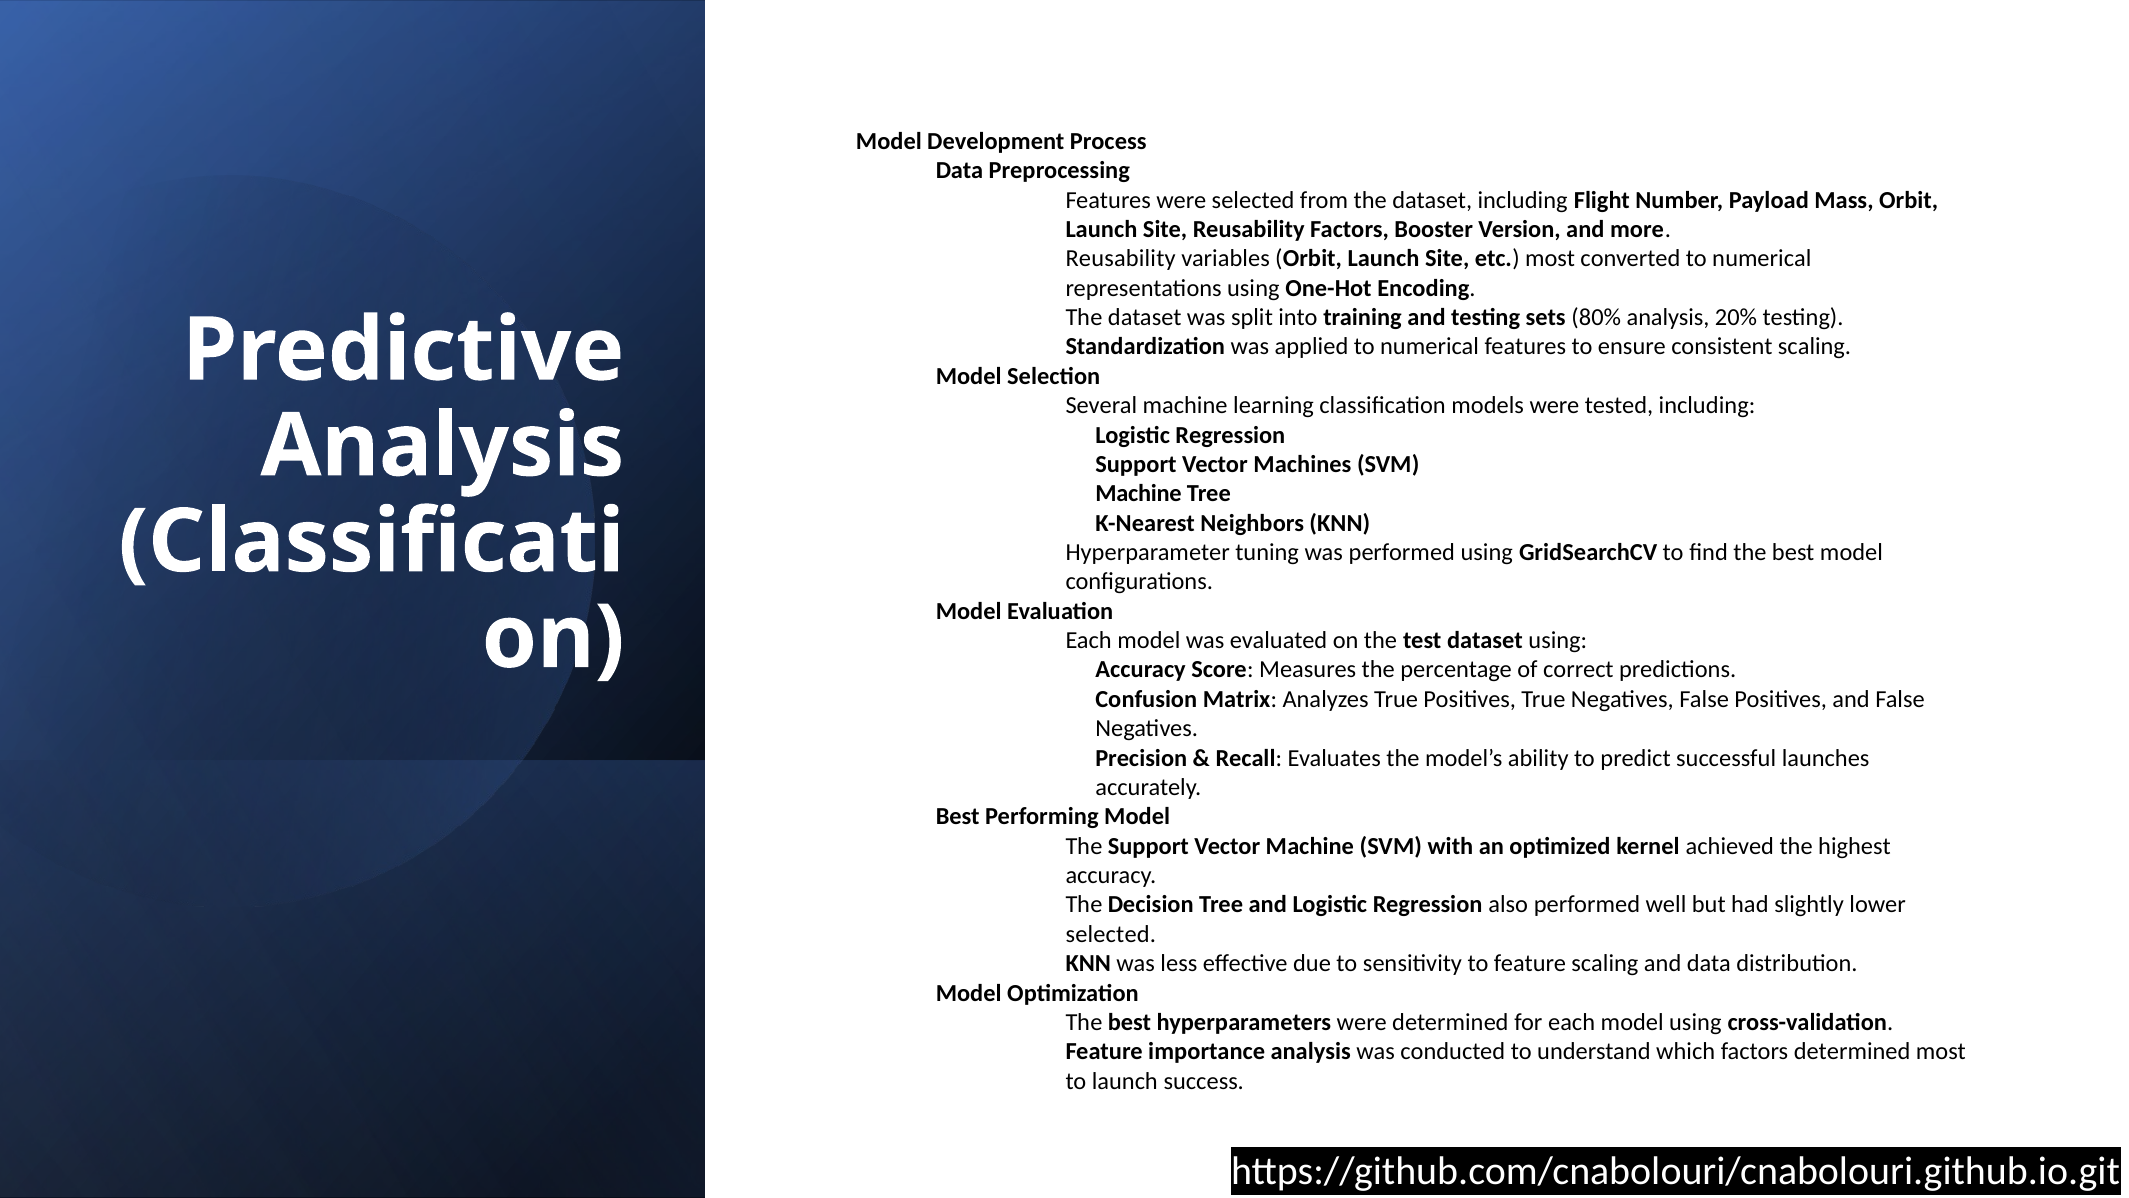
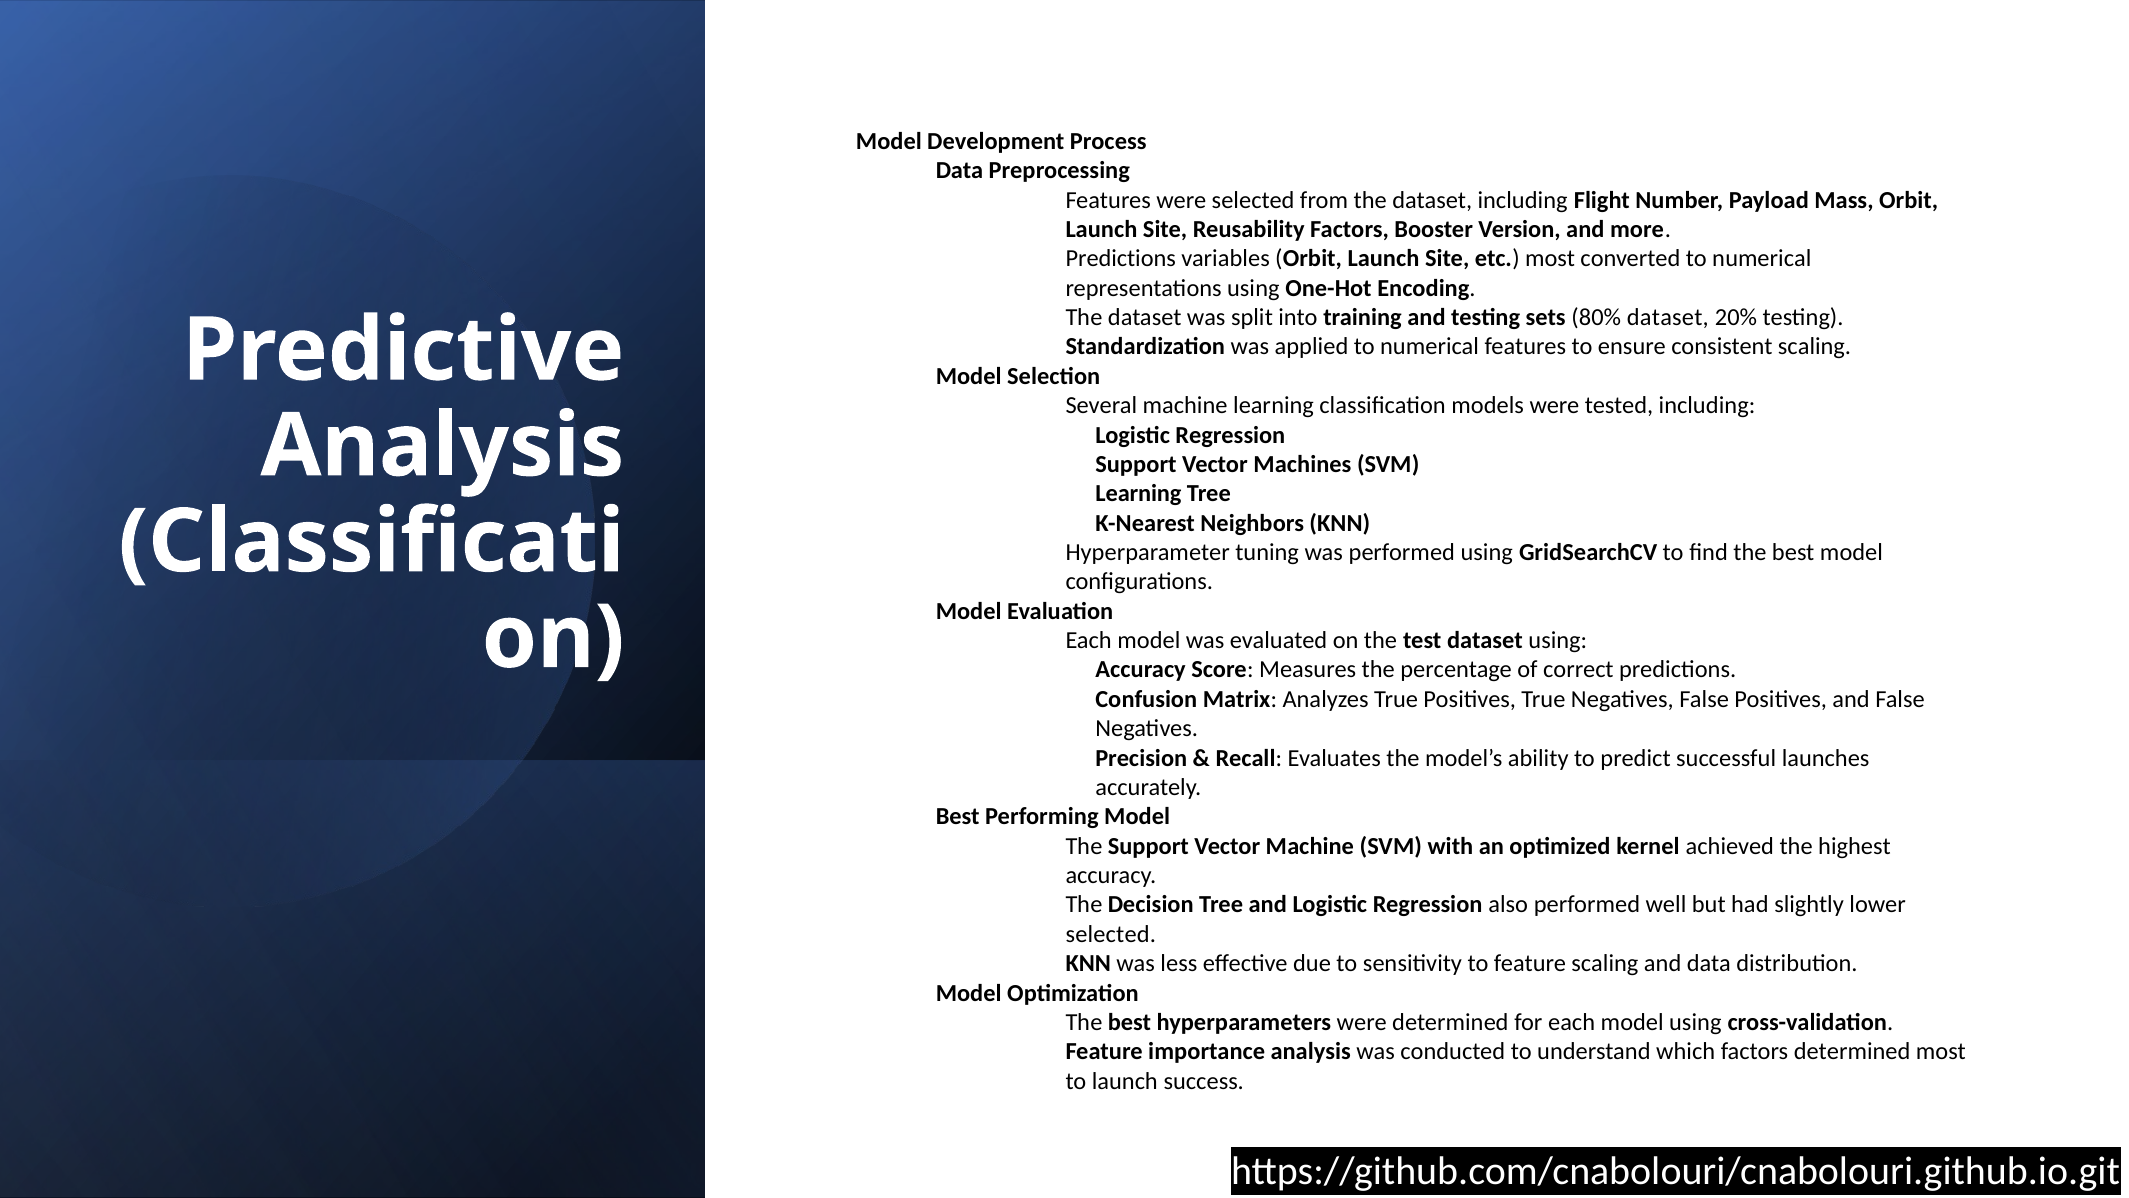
Reusability: Reusability -> Predictions (1121, 259)
80% analysis: analysis -> dataset (1668, 317)
Machine: Machine -> Learning (1138, 494)
